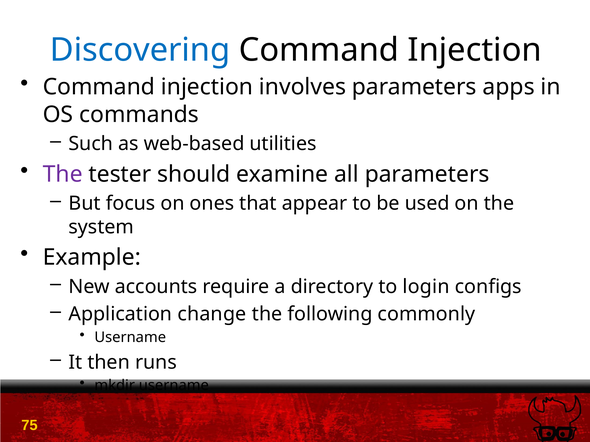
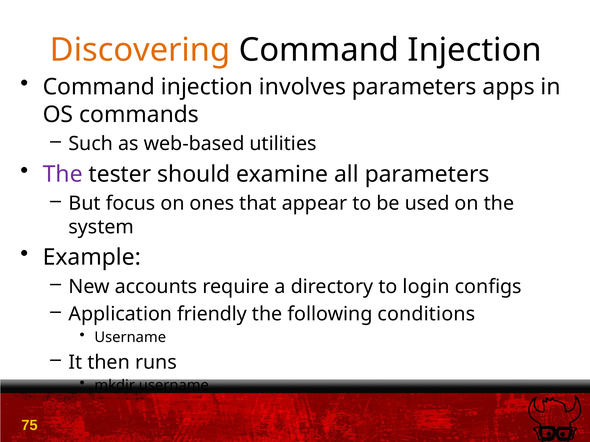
Discovering colour: blue -> orange (140, 50)
change: change -> friendly (212, 314)
commonly: commonly -> conditions (426, 314)
